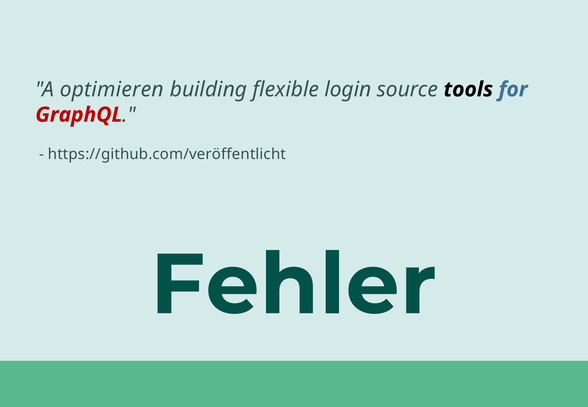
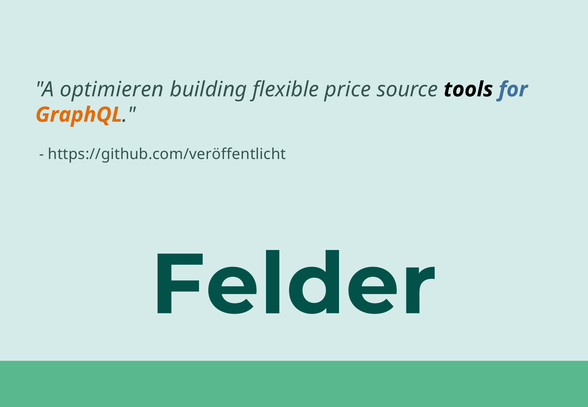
login: login -> price (348, 89)
GraphQL colour: red -> orange (79, 115)
Fehler: Fehler -> Felder (294, 285)
